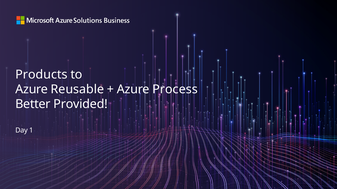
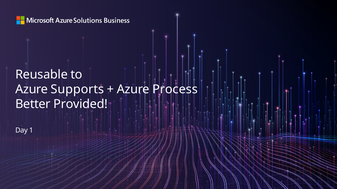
Products: Products -> Reusable (42, 75)
Reusable: Reusable -> Supports (77, 90)
